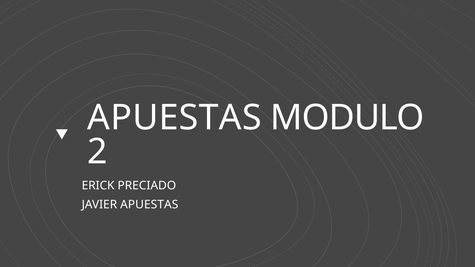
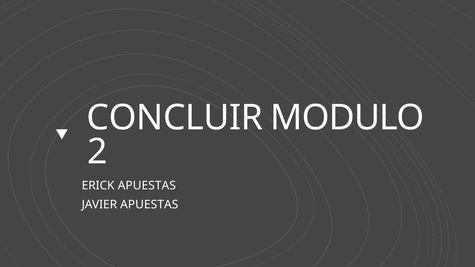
APUESTAS: APUESTAS -> CONCLUIR (175, 118)
ERICK PRECIADO: PRECIADO -> APUESTAS (147, 186)
